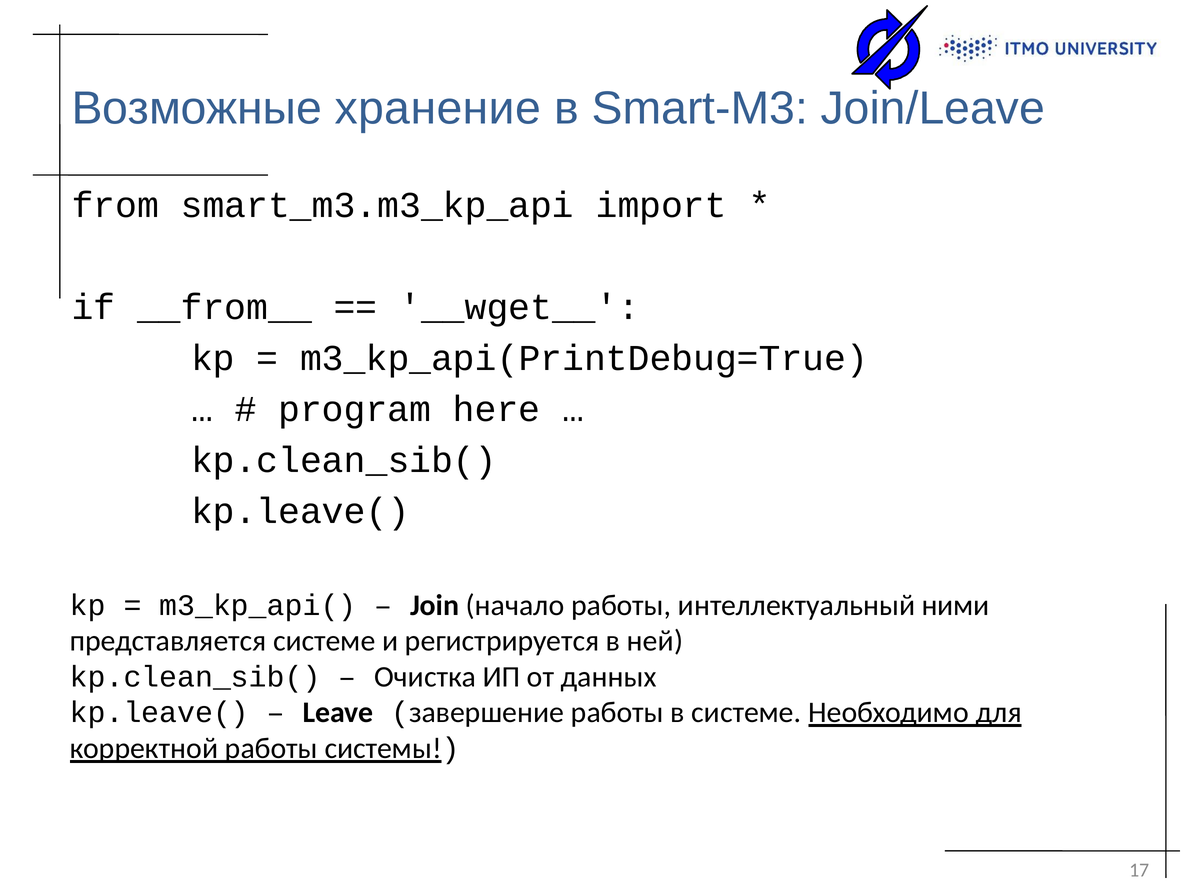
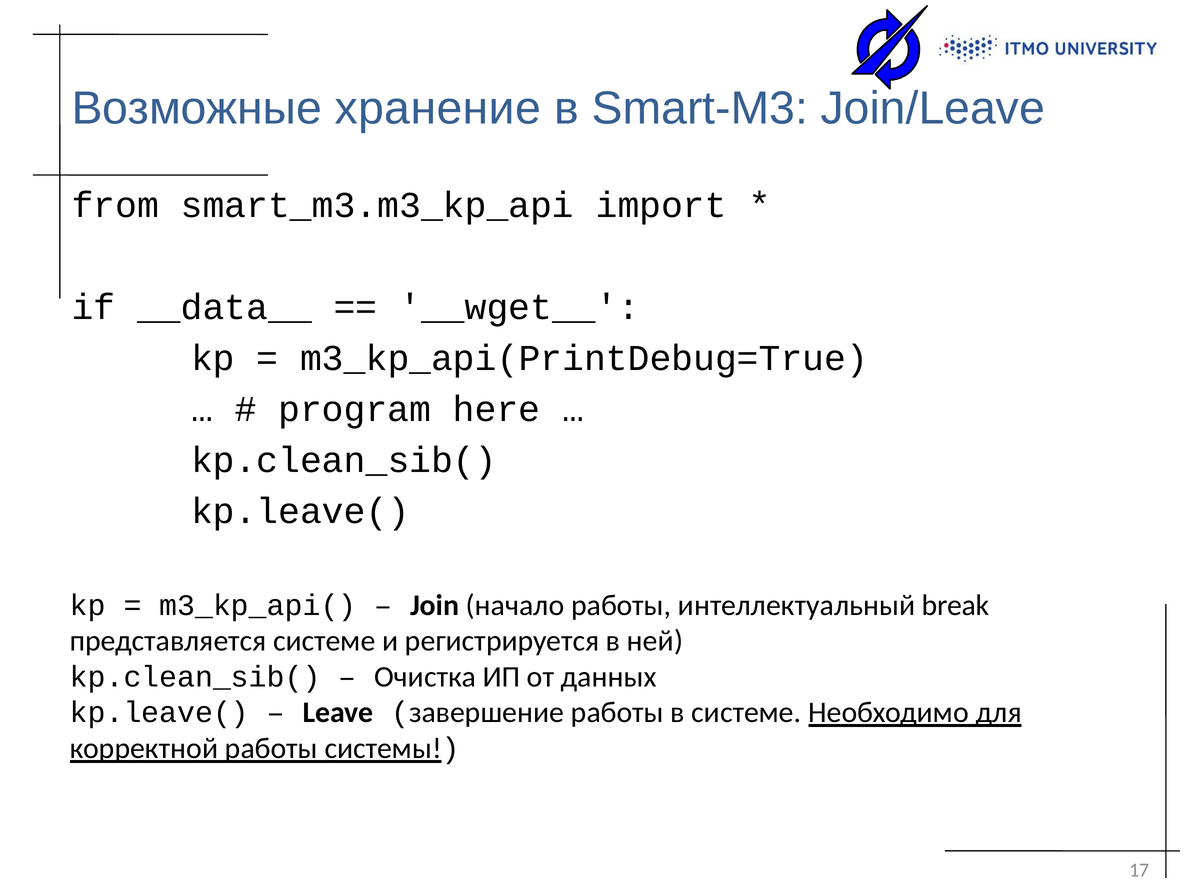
__from__: __from__ -> __data__ (225, 307)
ними: ними -> break (956, 606)
